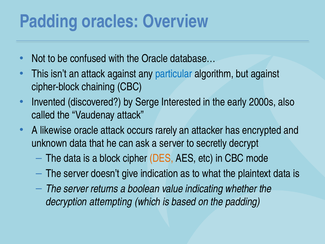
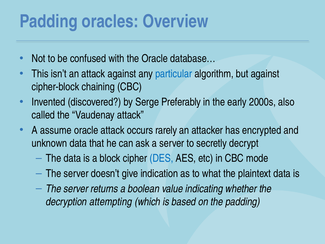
Interested: Interested -> Preferably (181, 102)
likewise: likewise -> assume (56, 130)
DES colour: orange -> blue (161, 158)
